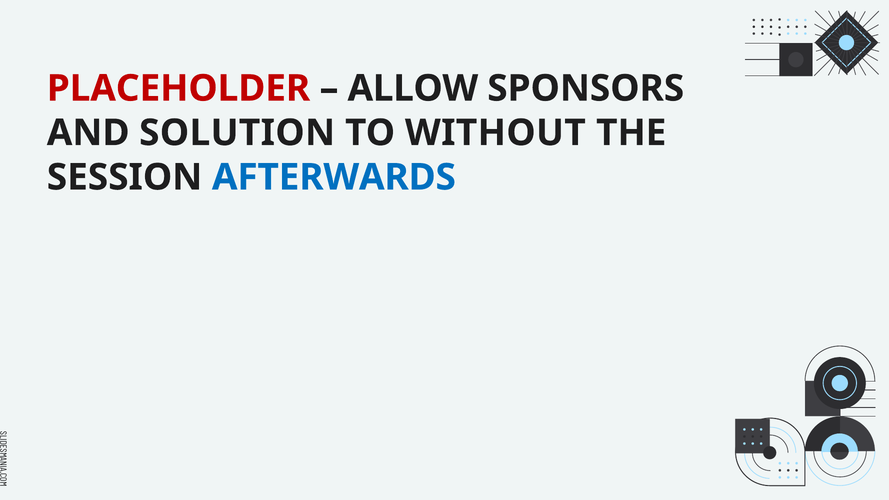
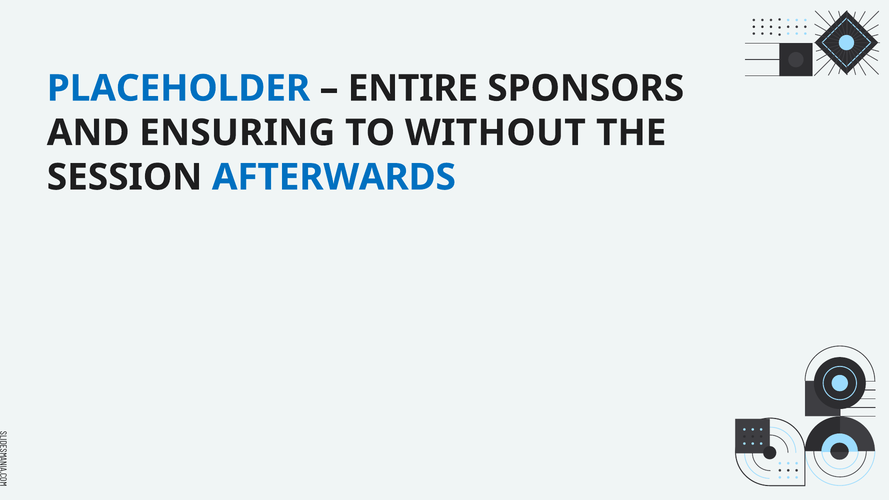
PLACEHOLDER colour: red -> blue (178, 88)
ALLOW: ALLOW -> ENTIRE (413, 88)
SOLUTION: SOLUTION -> ENSURING (237, 133)
